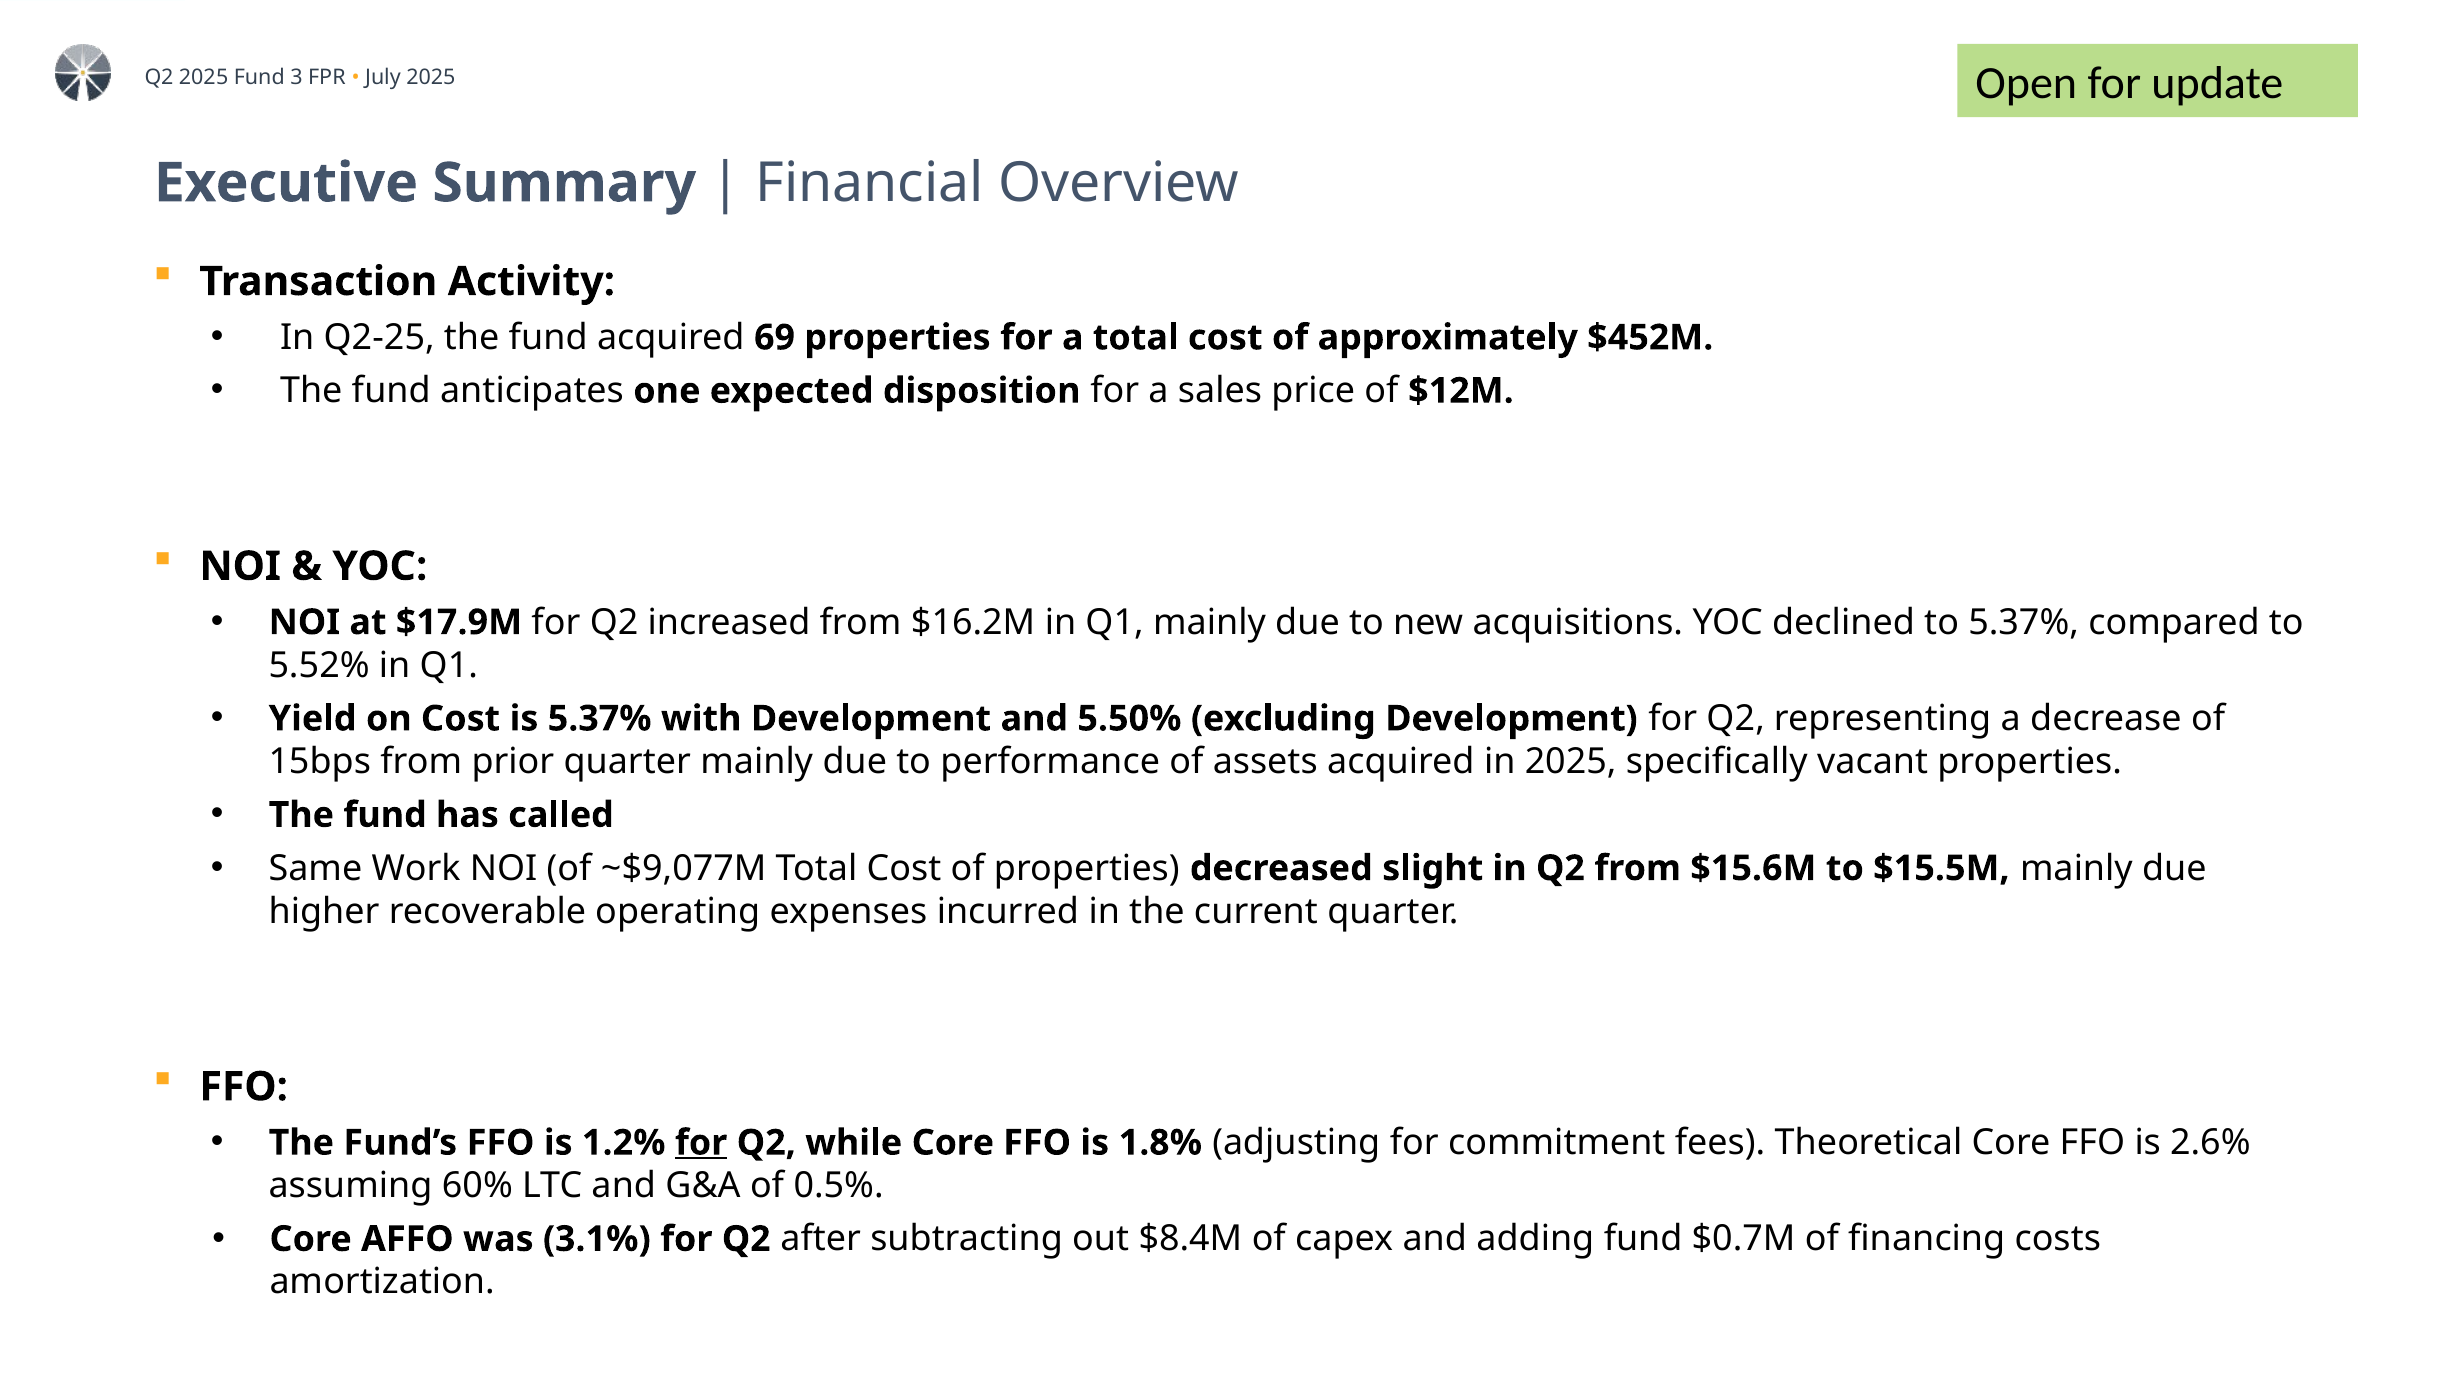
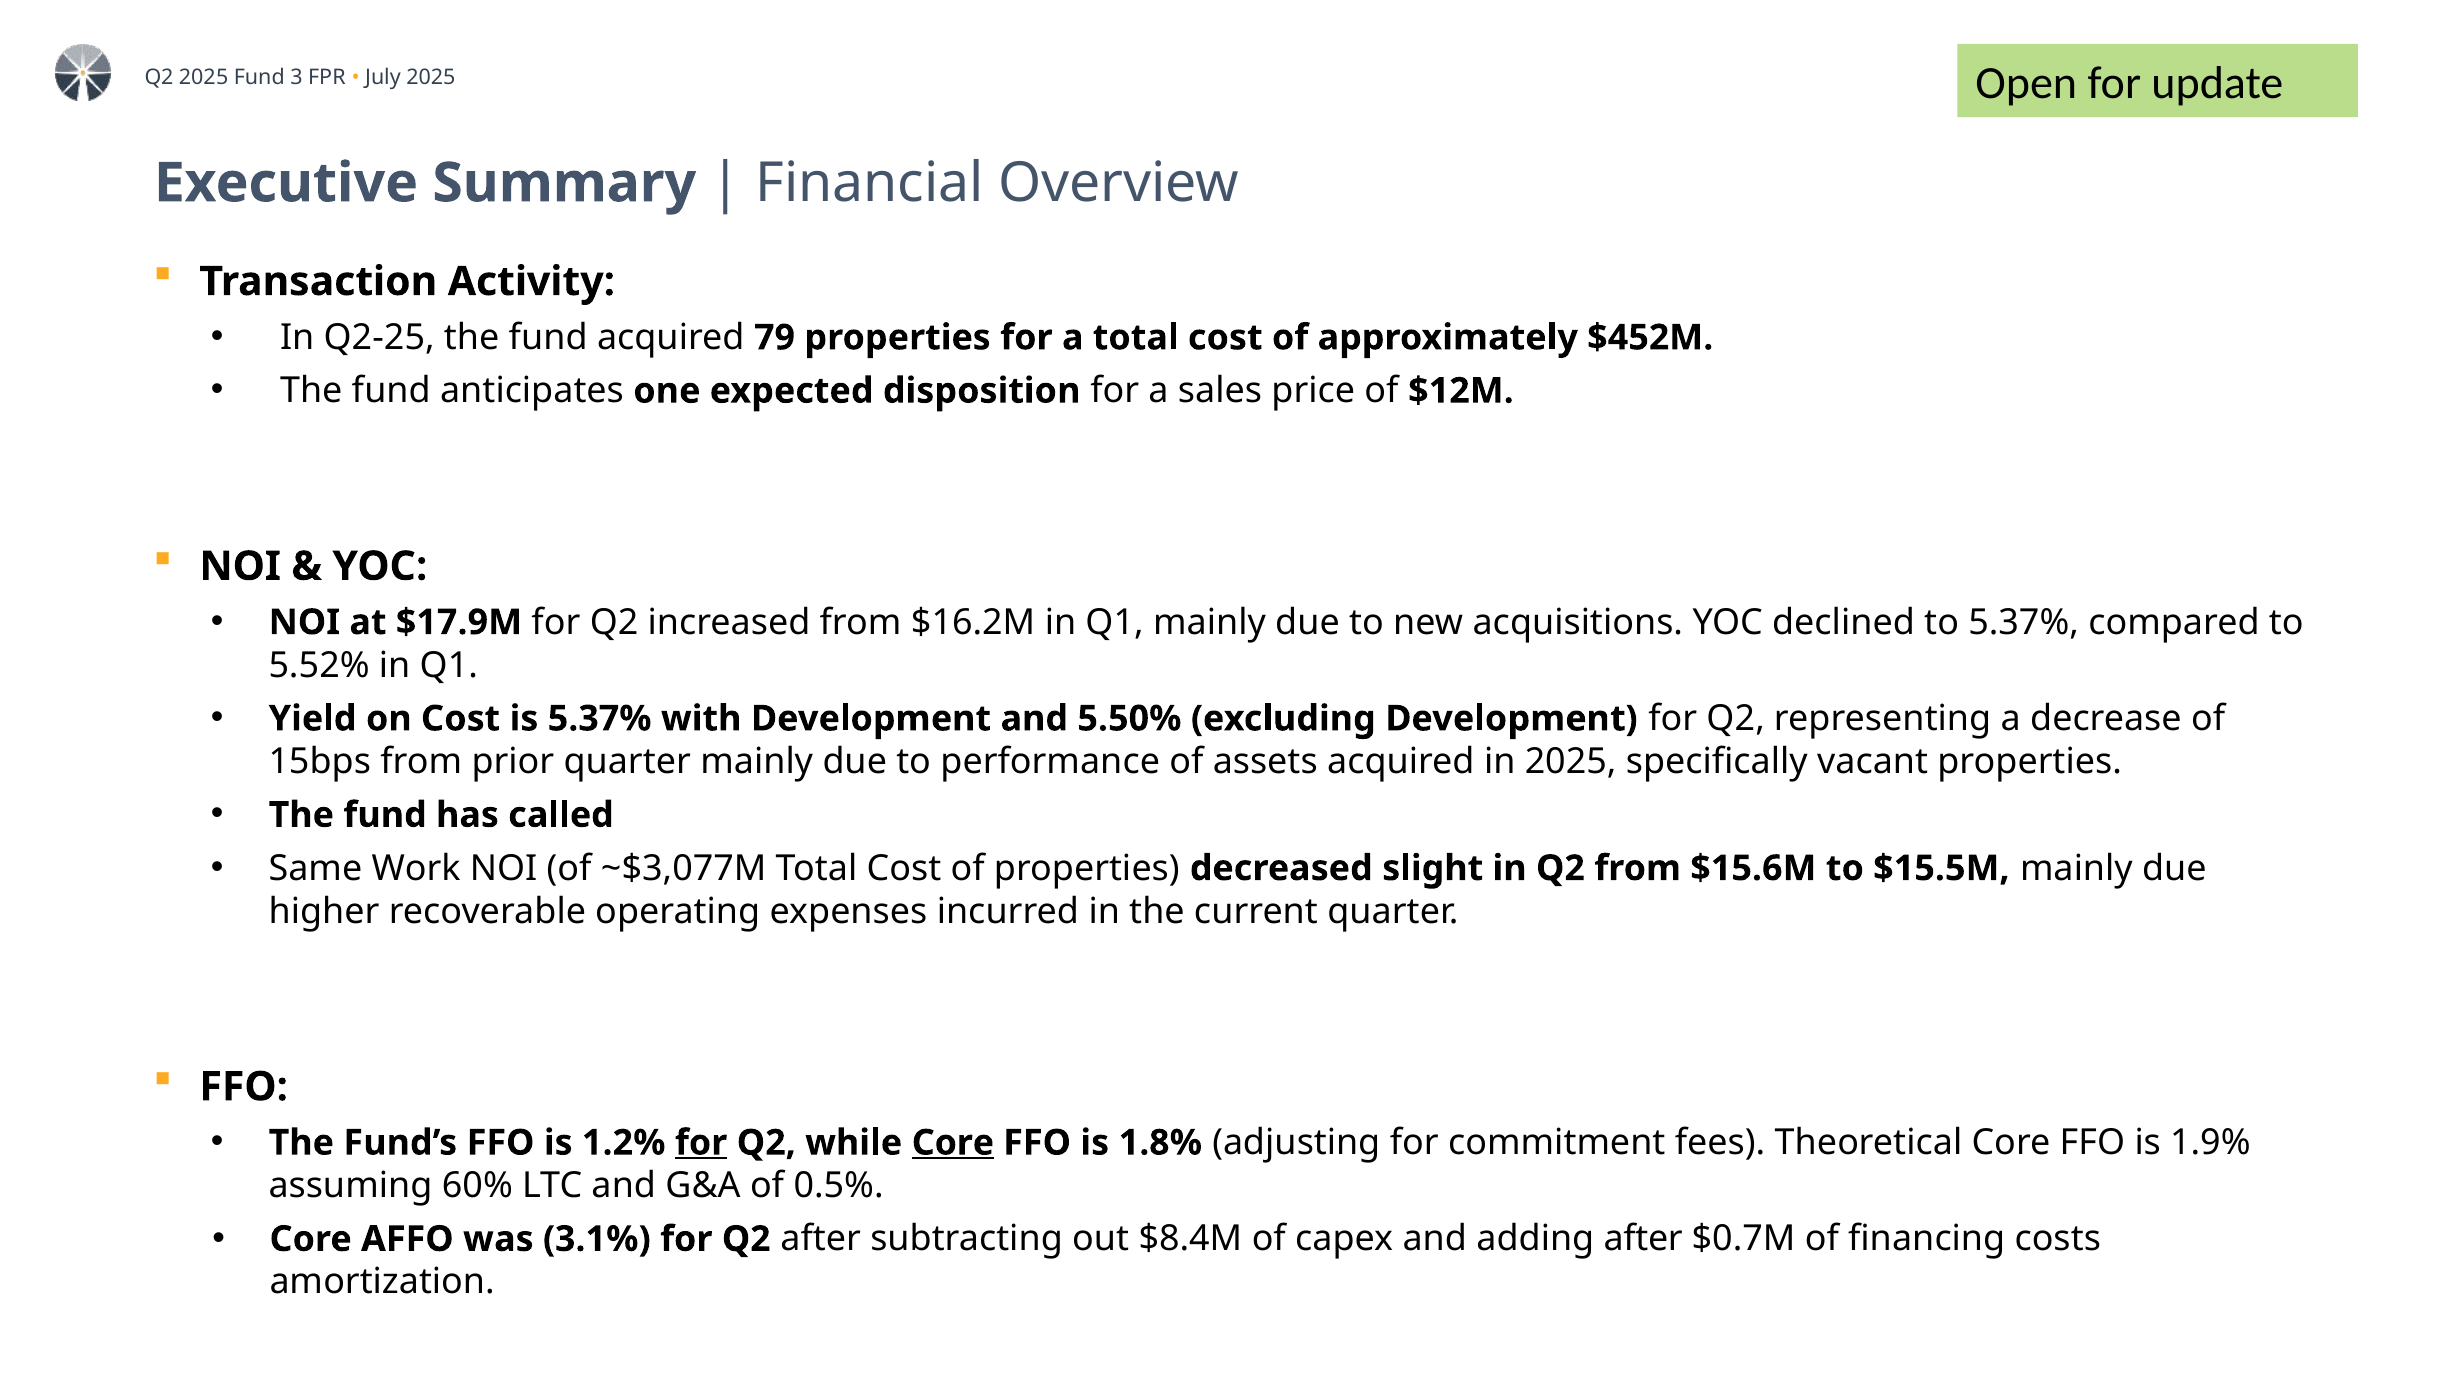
69: 69 -> 79 (775, 338)
~$9,077M: ~$9,077M -> ~$3,077M (684, 868)
Core underline: none -> present (953, 1143)
2.6%: 2.6% -> 1.9% (2210, 1143)
adding fund: fund -> after (1643, 1239)
